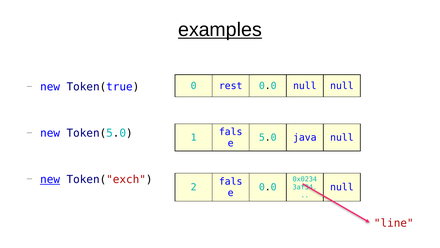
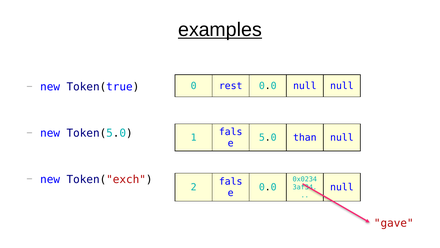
java: java -> than (305, 137)
new underline: present -> none (50, 179)
line: line -> gave (394, 223)
